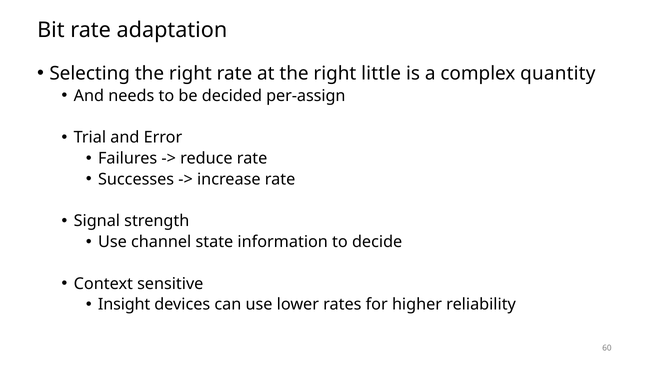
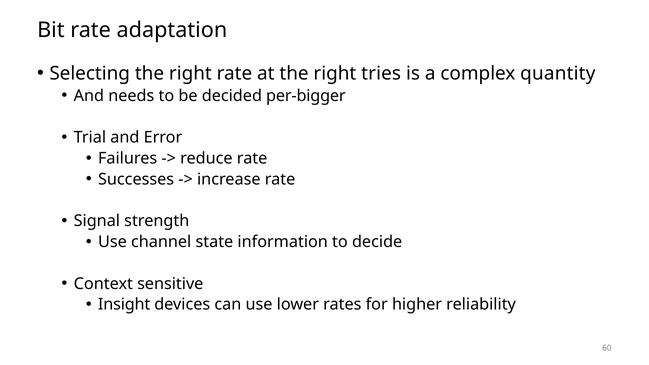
little: little -> tries (381, 73)
per-assign: per-assign -> per-bigger (306, 96)
